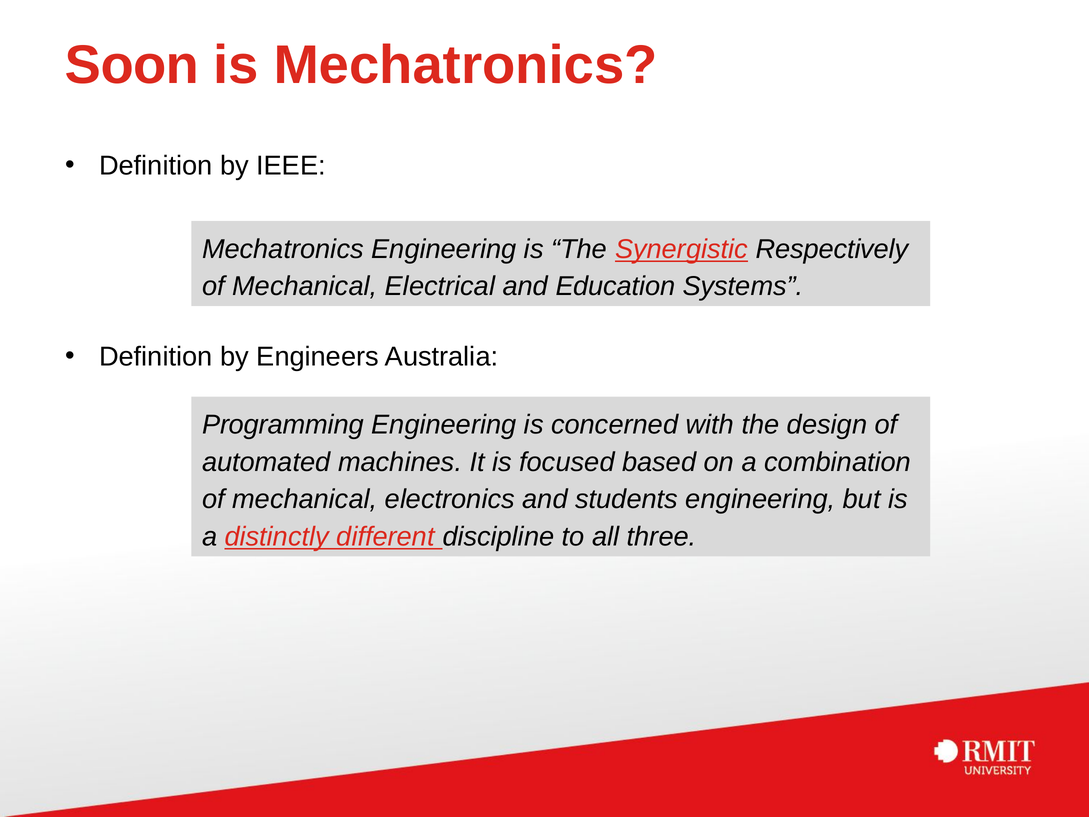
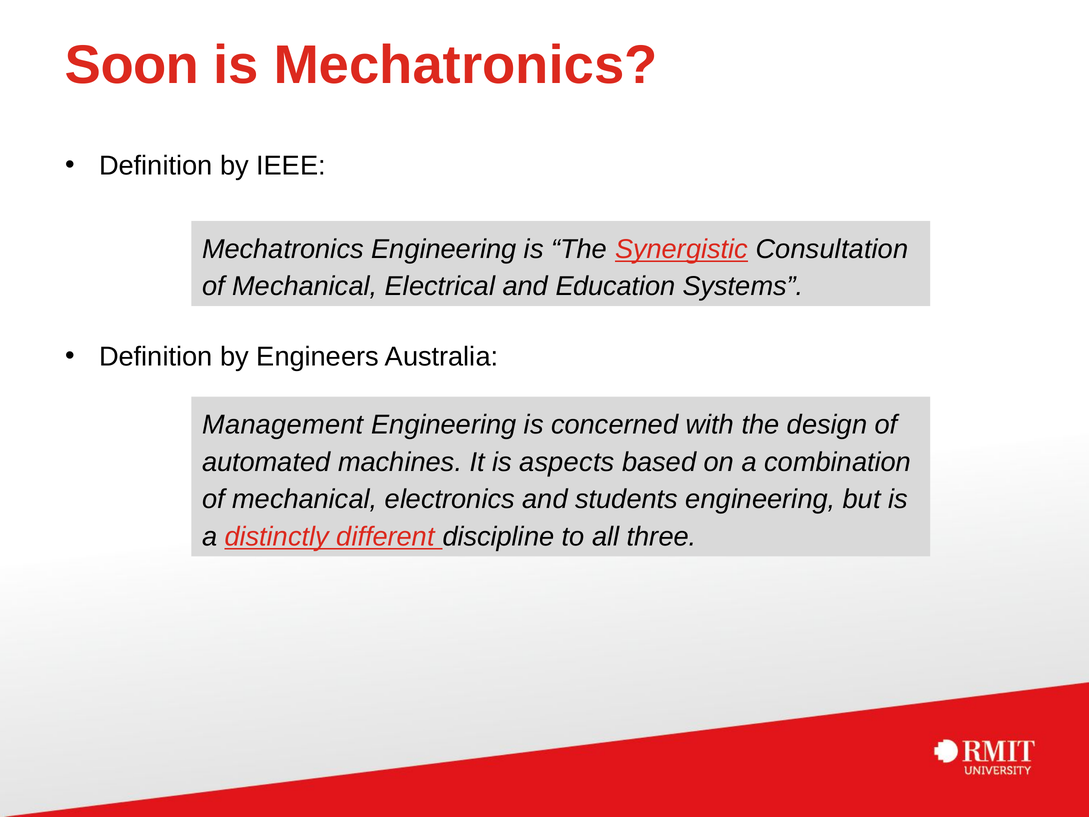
Respectively: Respectively -> Consultation (832, 249)
Programming: Programming -> Management (283, 425)
focused: focused -> aspects (567, 462)
